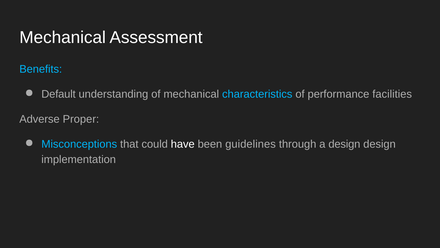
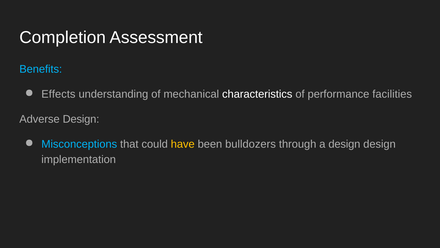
Mechanical: Mechanical -> Completion (63, 37)
Default: Default -> Effects (58, 94)
characteristics colour: light blue -> white (257, 94)
Adverse Proper: Proper -> Design (81, 119)
have colour: white -> yellow (183, 144)
guidelines: guidelines -> bulldozers (251, 144)
